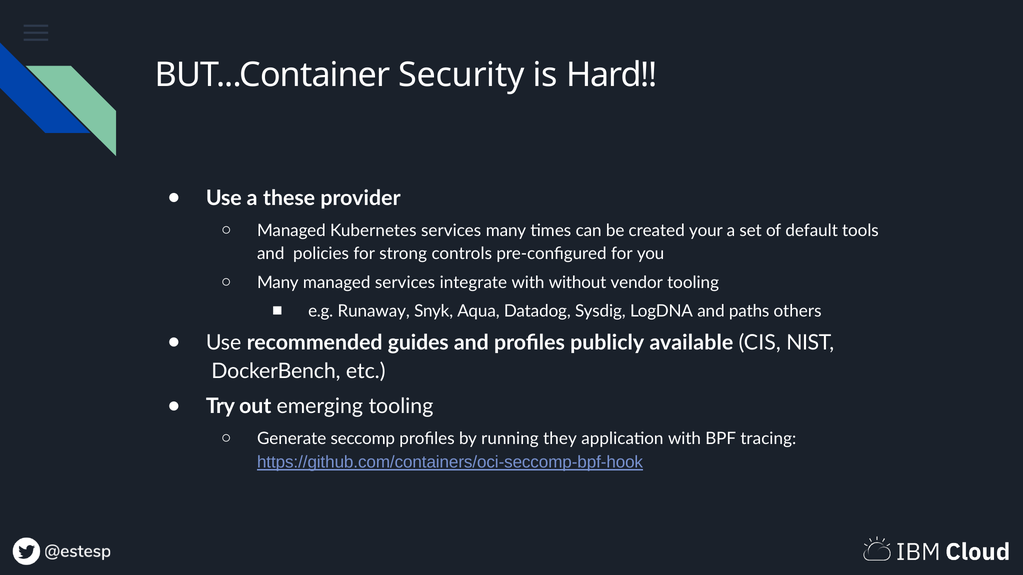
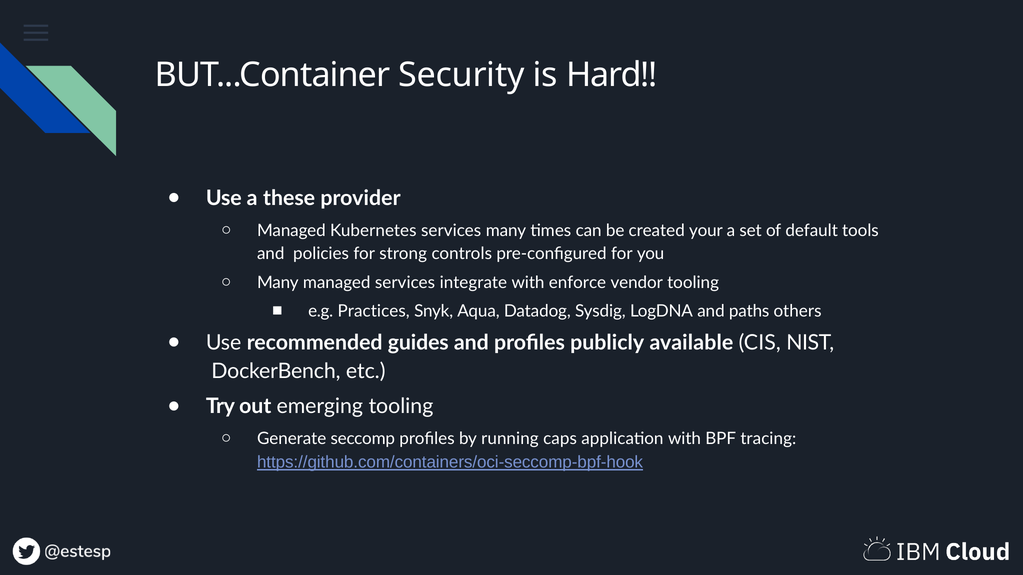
without: without -> enforce (577, 283)
Runaway: Runaway -> Practices (374, 312)
they: they -> caps (560, 439)
